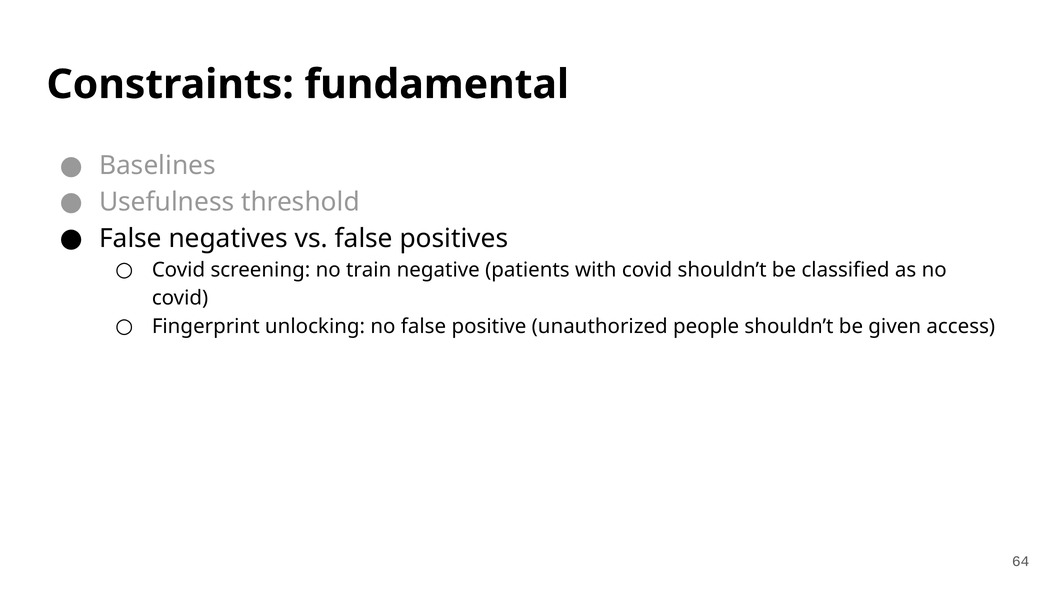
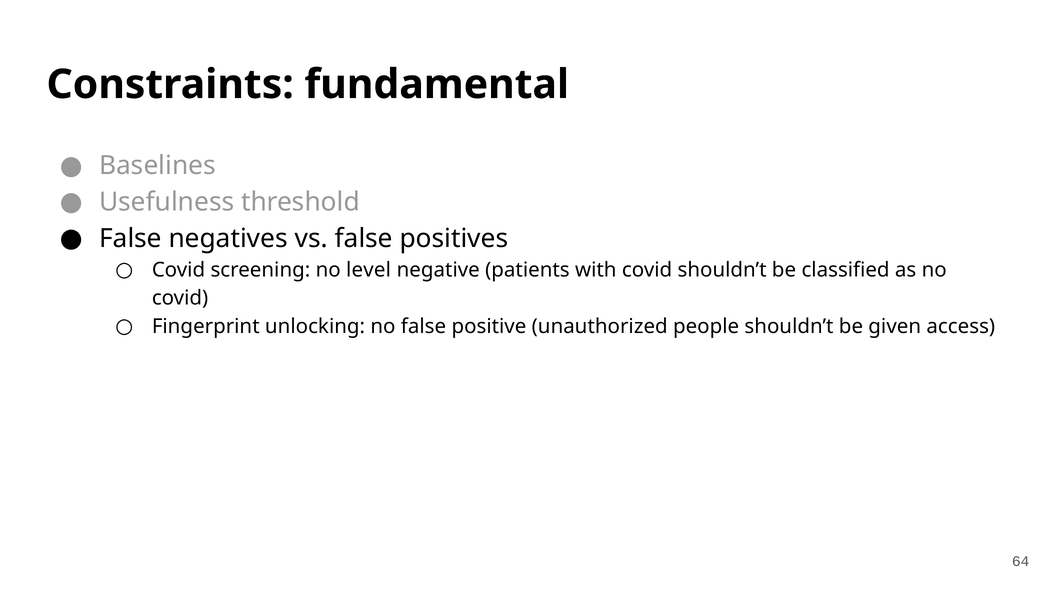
train: train -> level (369, 270)
